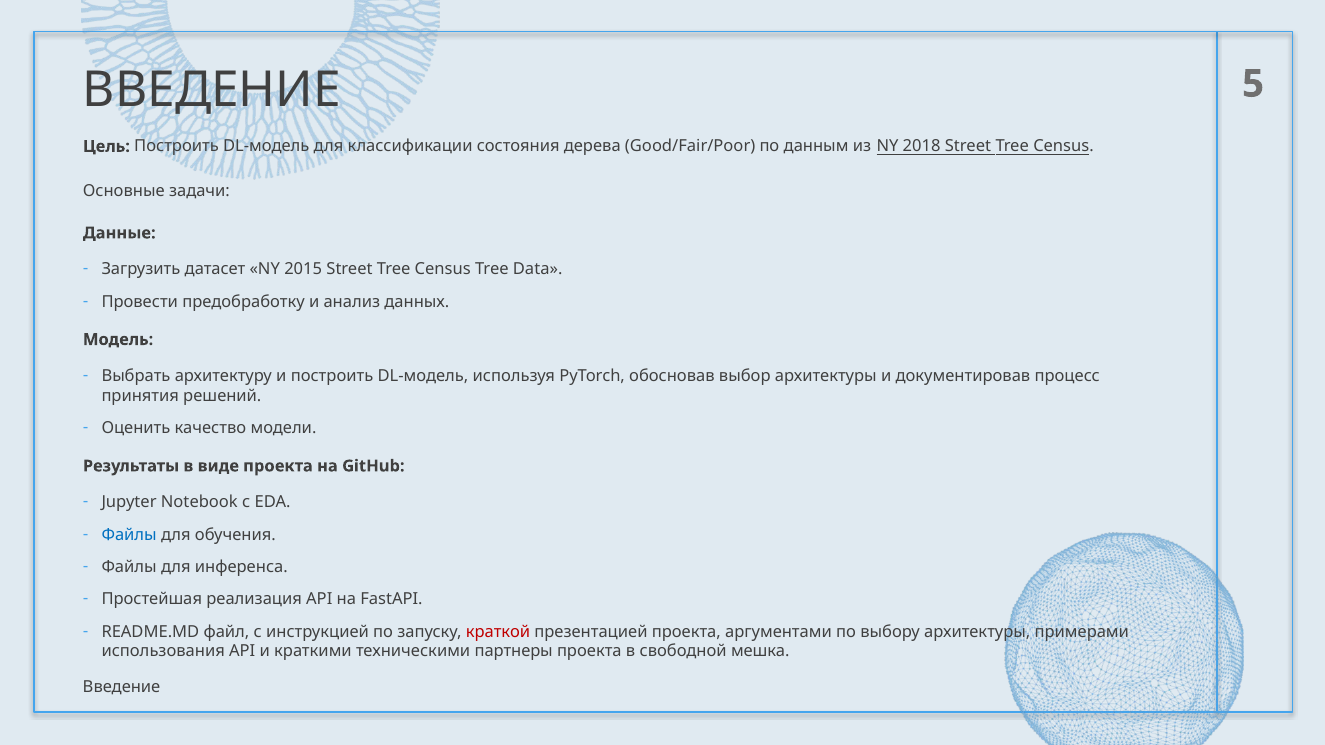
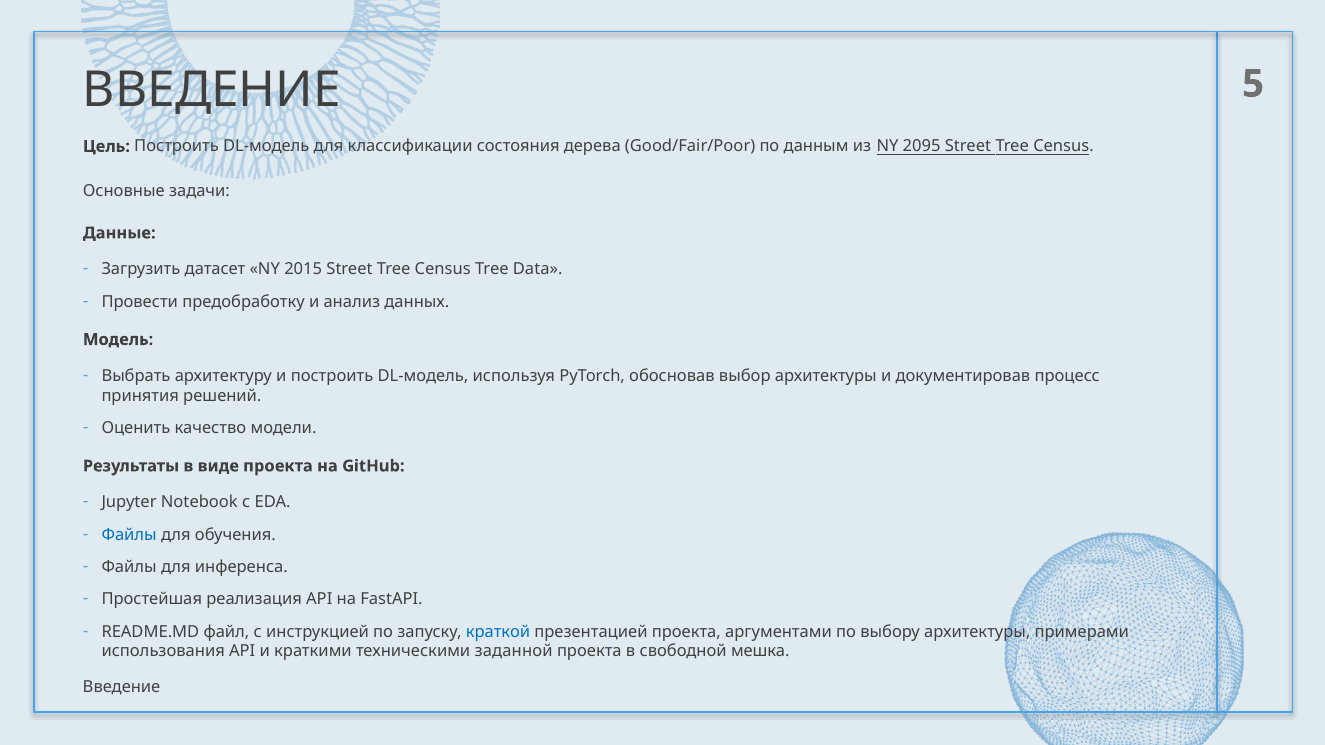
2018: 2018 -> 2095 (922, 146)
краткой colour: red -> blue (498, 632)
партнеры: партнеры -> заданной (514, 652)
